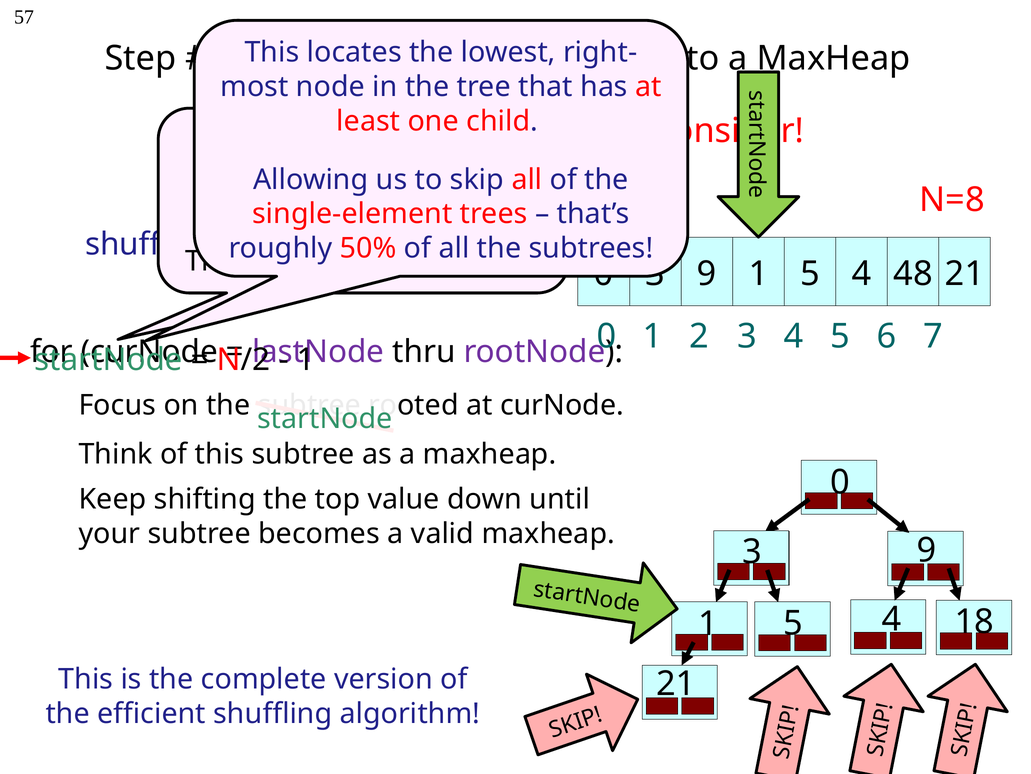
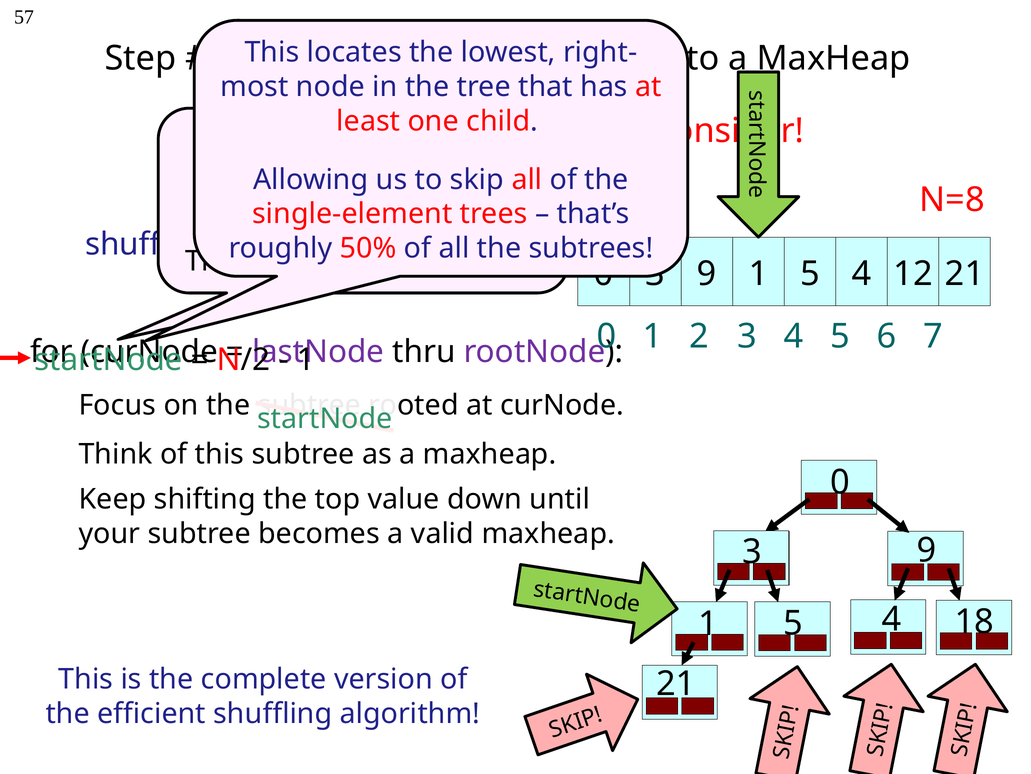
48: 48 -> 12 (913, 274)
